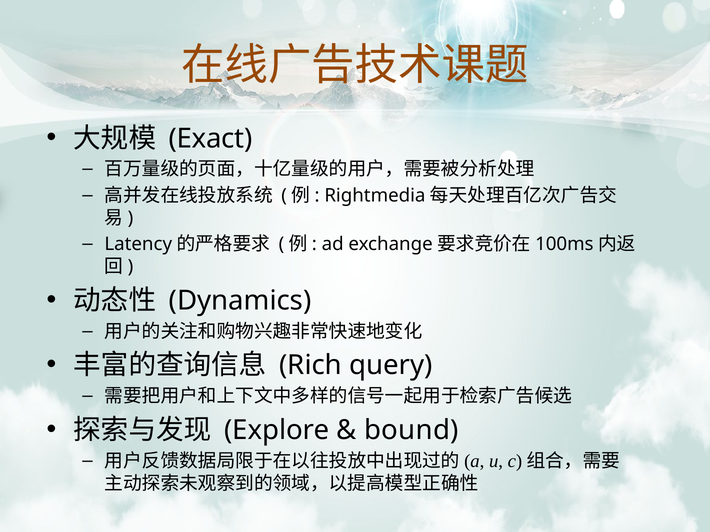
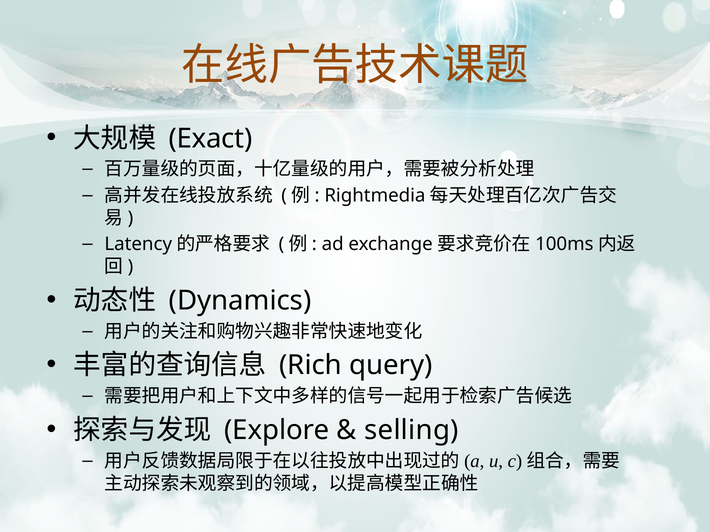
bound: bound -> selling (411, 431)
